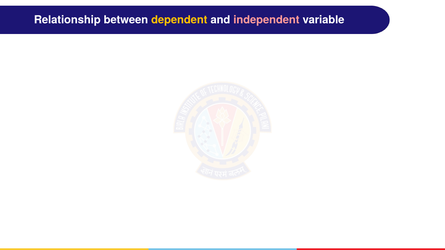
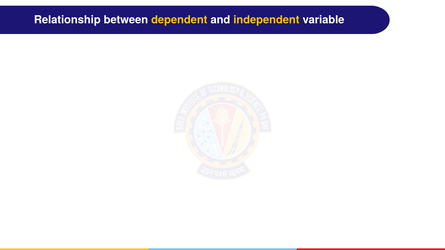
independent colour: pink -> yellow (266, 20)
